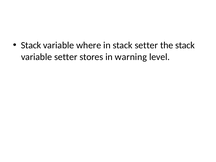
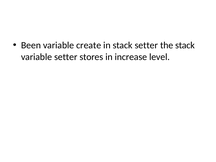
Stack: Stack -> Been (31, 45)
where: where -> create (89, 45)
warning: warning -> increase (131, 57)
